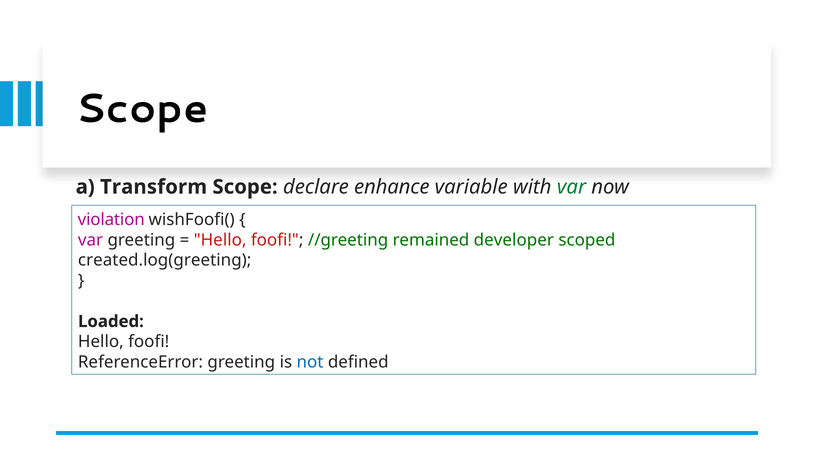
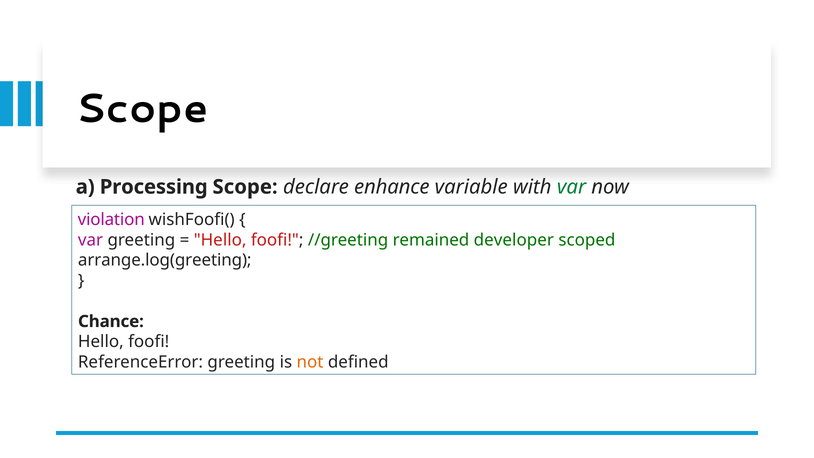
Transform: Transform -> Processing (154, 187)
created.log(greeting: created.log(greeting -> arrange.log(greeting (165, 260)
Loaded: Loaded -> Chance (111, 321)
not colour: blue -> orange (310, 362)
